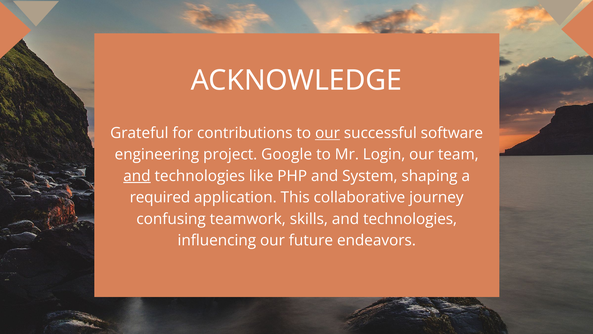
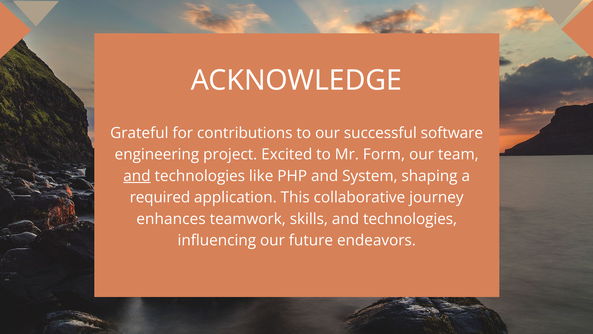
our underline: present -> none (328, 133)
Google: Google -> Excited (287, 154)
Login: Login -> Form (384, 154)
confusing: confusing -> enhances (171, 219)
